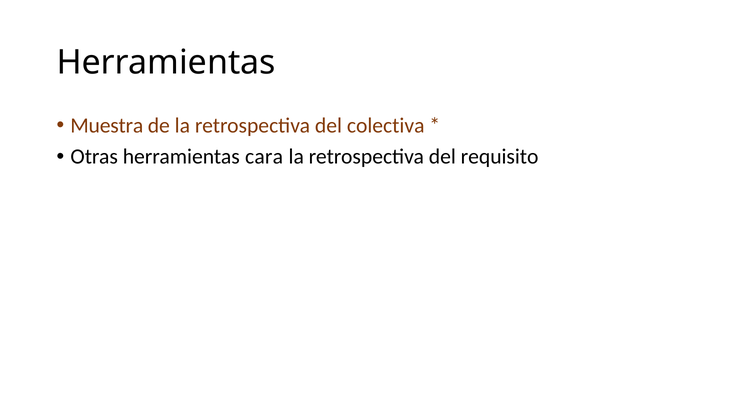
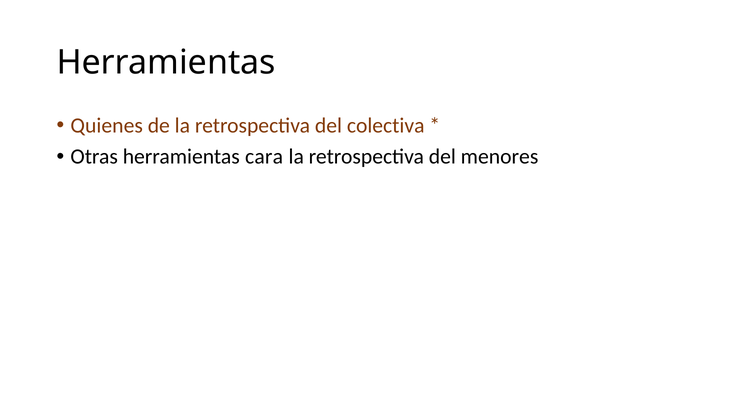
Muestra: Muestra -> Quienes (107, 125)
requisito: requisito -> menores (500, 157)
